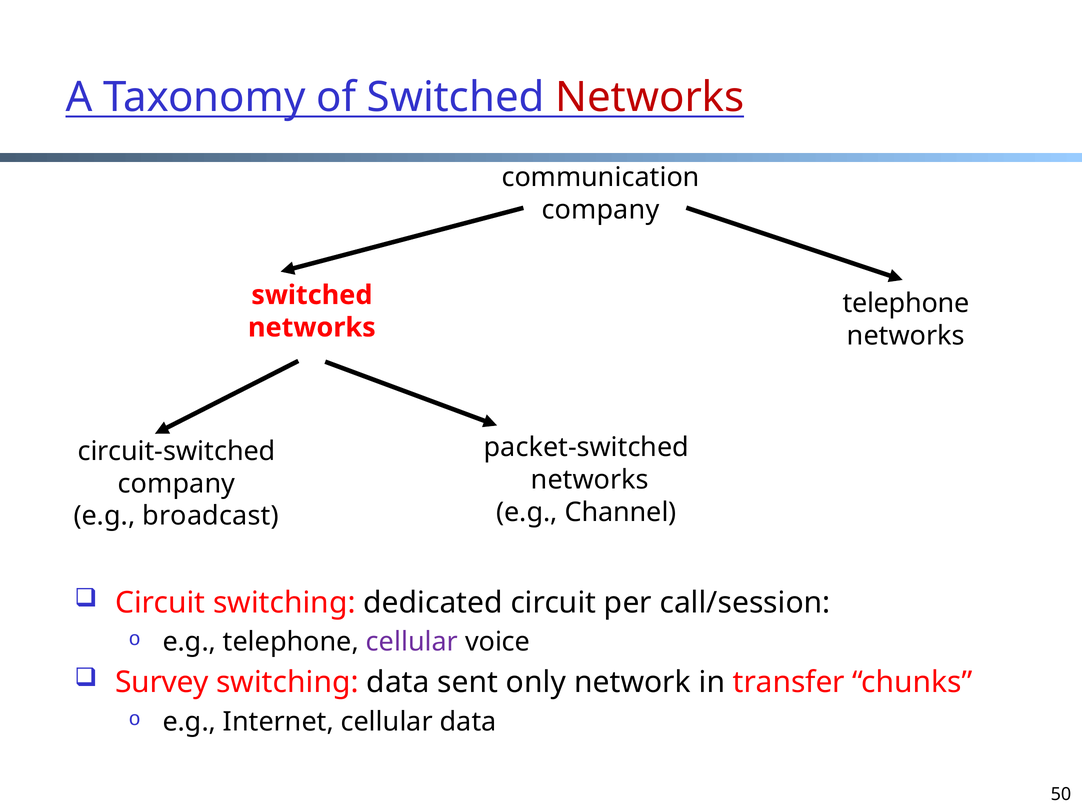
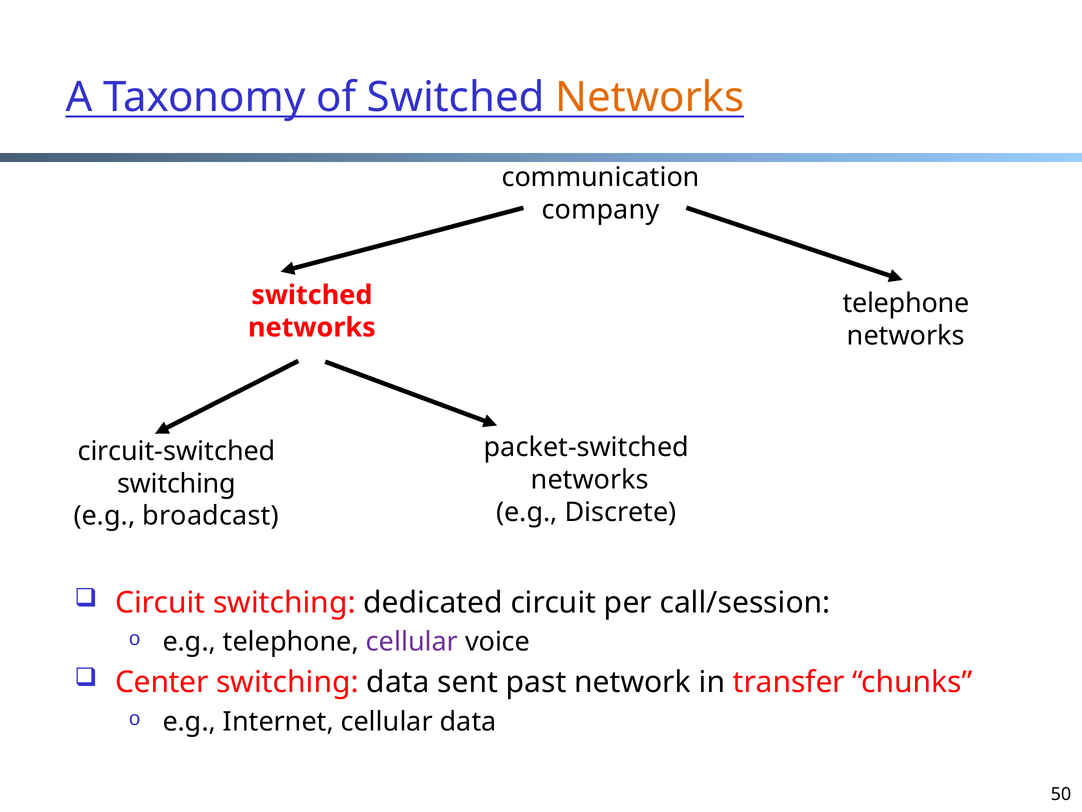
Networks colour: red -> orange (650, 97)
company: company -> switching (177, 484)
Channel: Channel -> Discrete (621, 512)
Survey: Survey -> Center (162, 682)
only: only -> past (536, 682)
